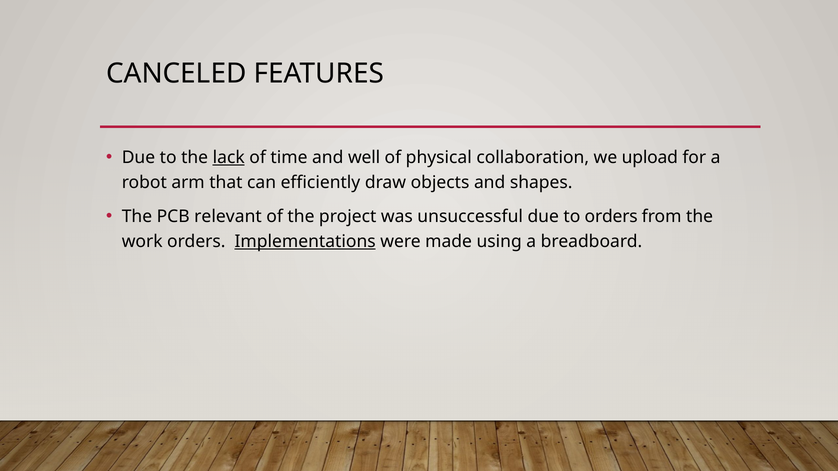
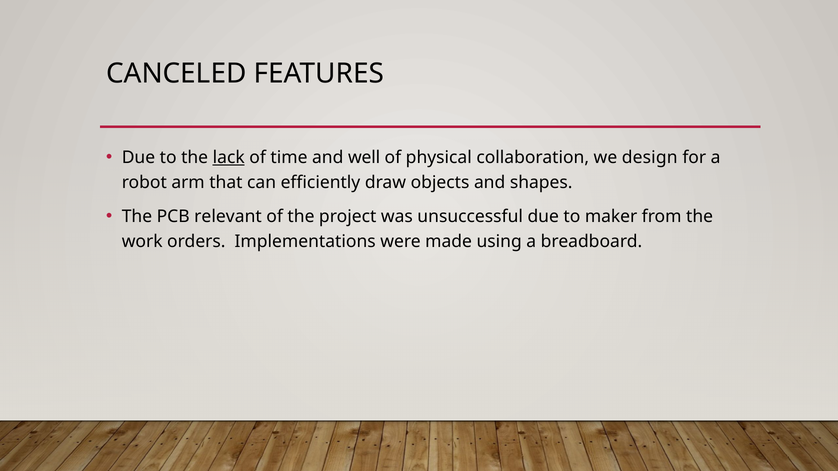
upload: upload -> design (650, 158)
to orders: orders -> maker (611, 217)
Implementations underline: present -> none (305, 242)
